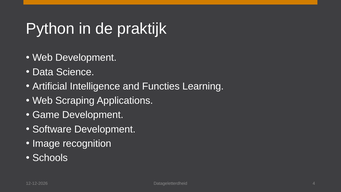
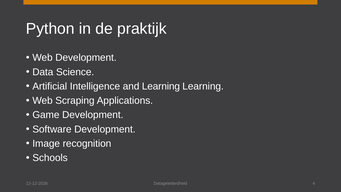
and Functies: Functies -> Learning (161, 86)
